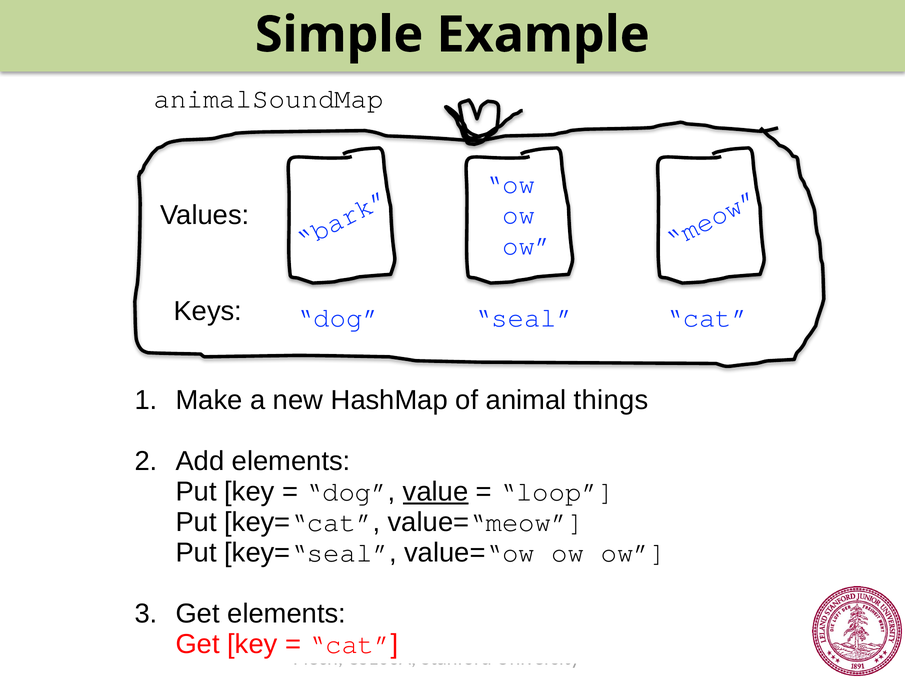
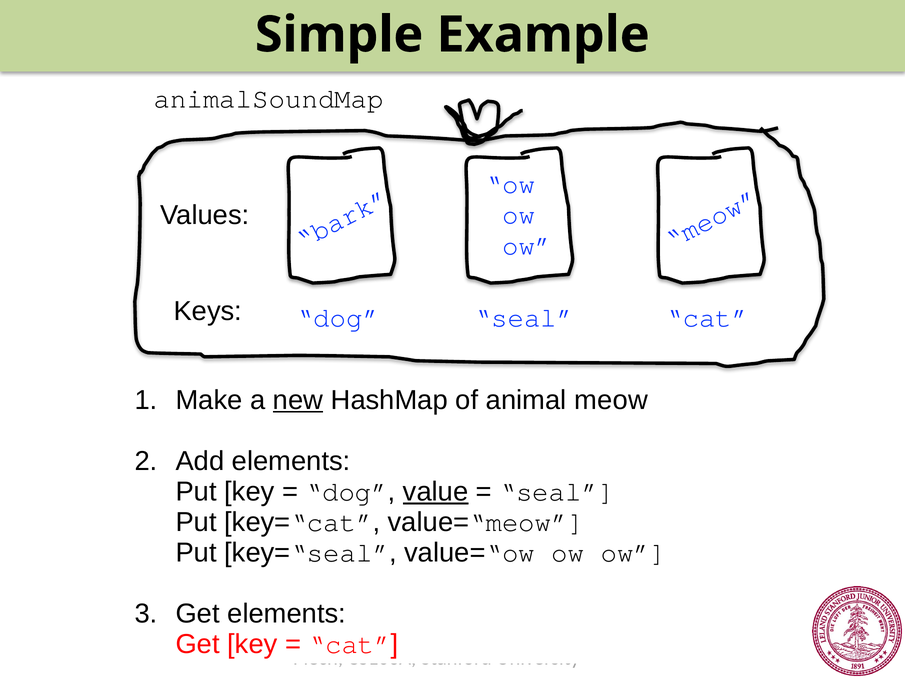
new underline: none -> present (298, 400)
things: things -> meow (611, 400)
loop: loop -> seal (557, 491)
